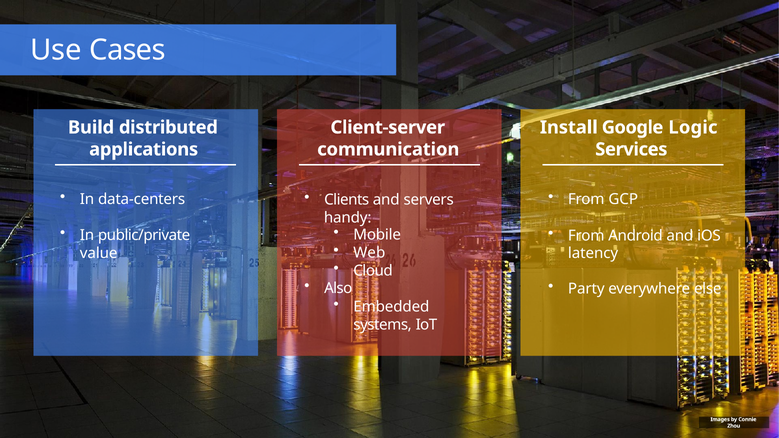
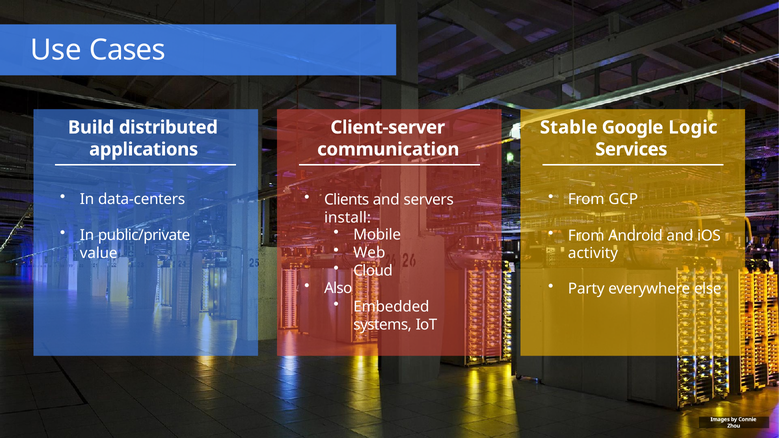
Install: Install -> Stable (569, 127)
handy: handy -> install (348, 218)
latency: latency -> activity (593, 254)
